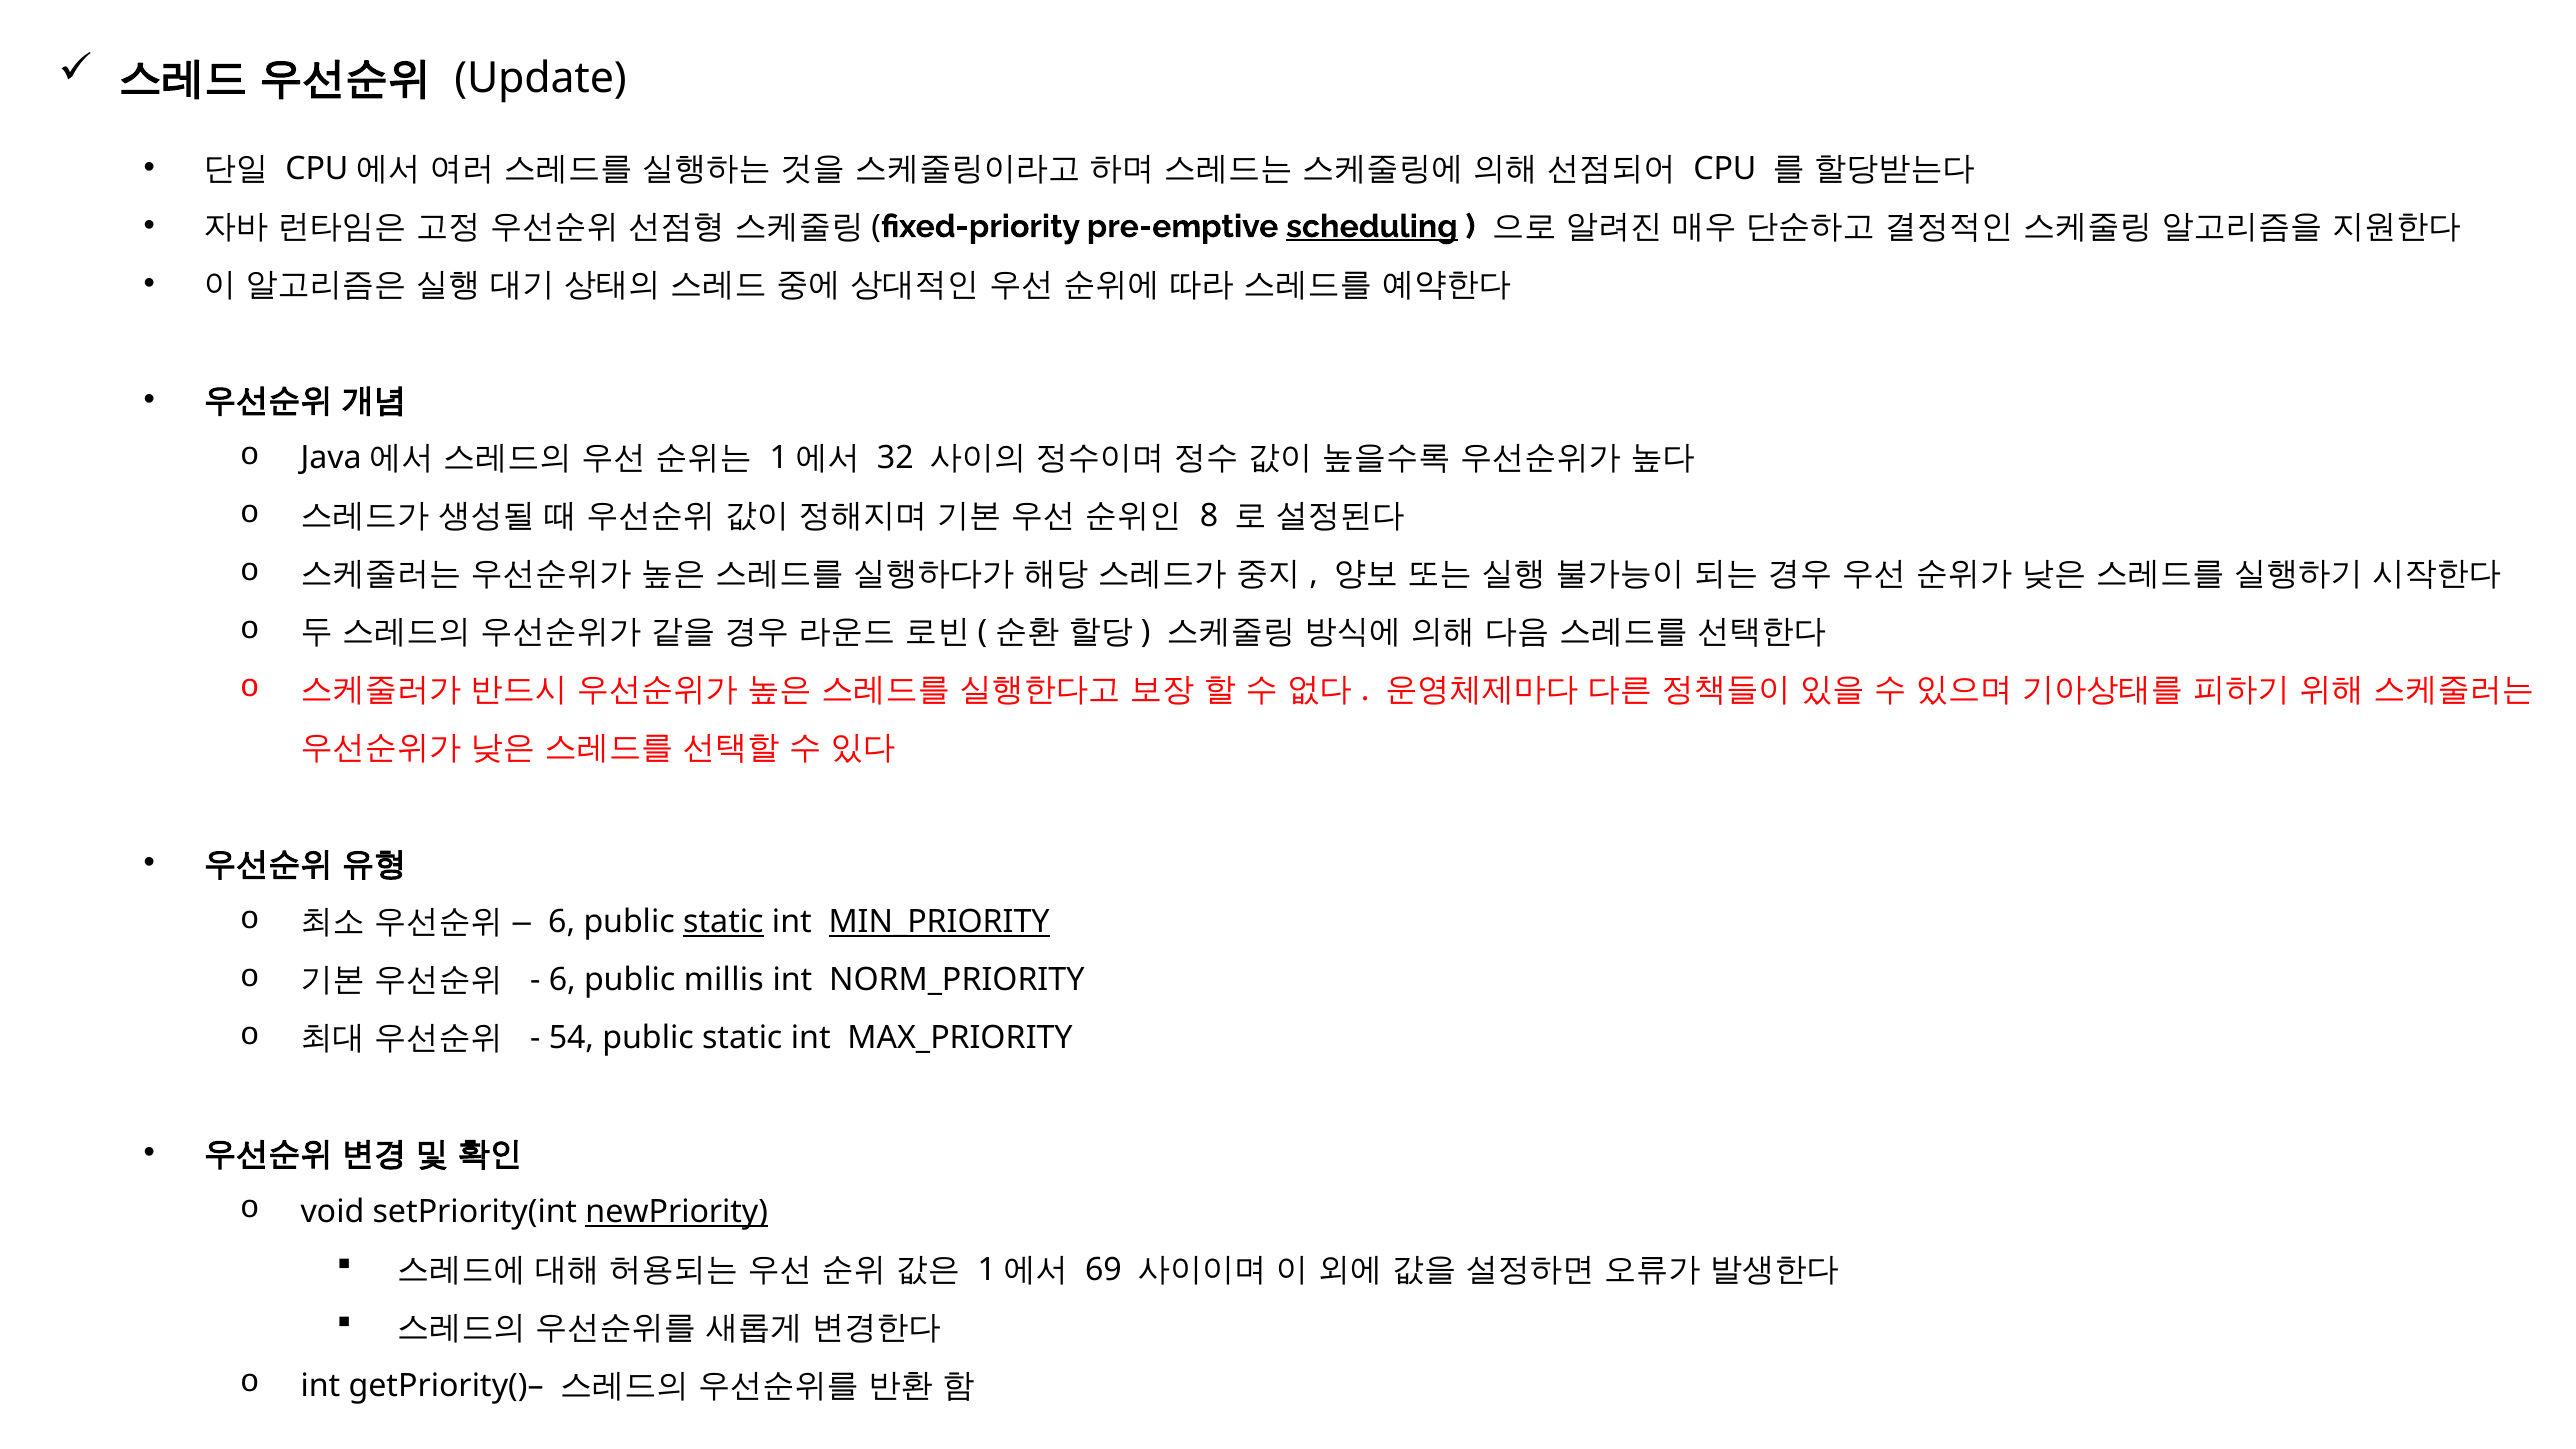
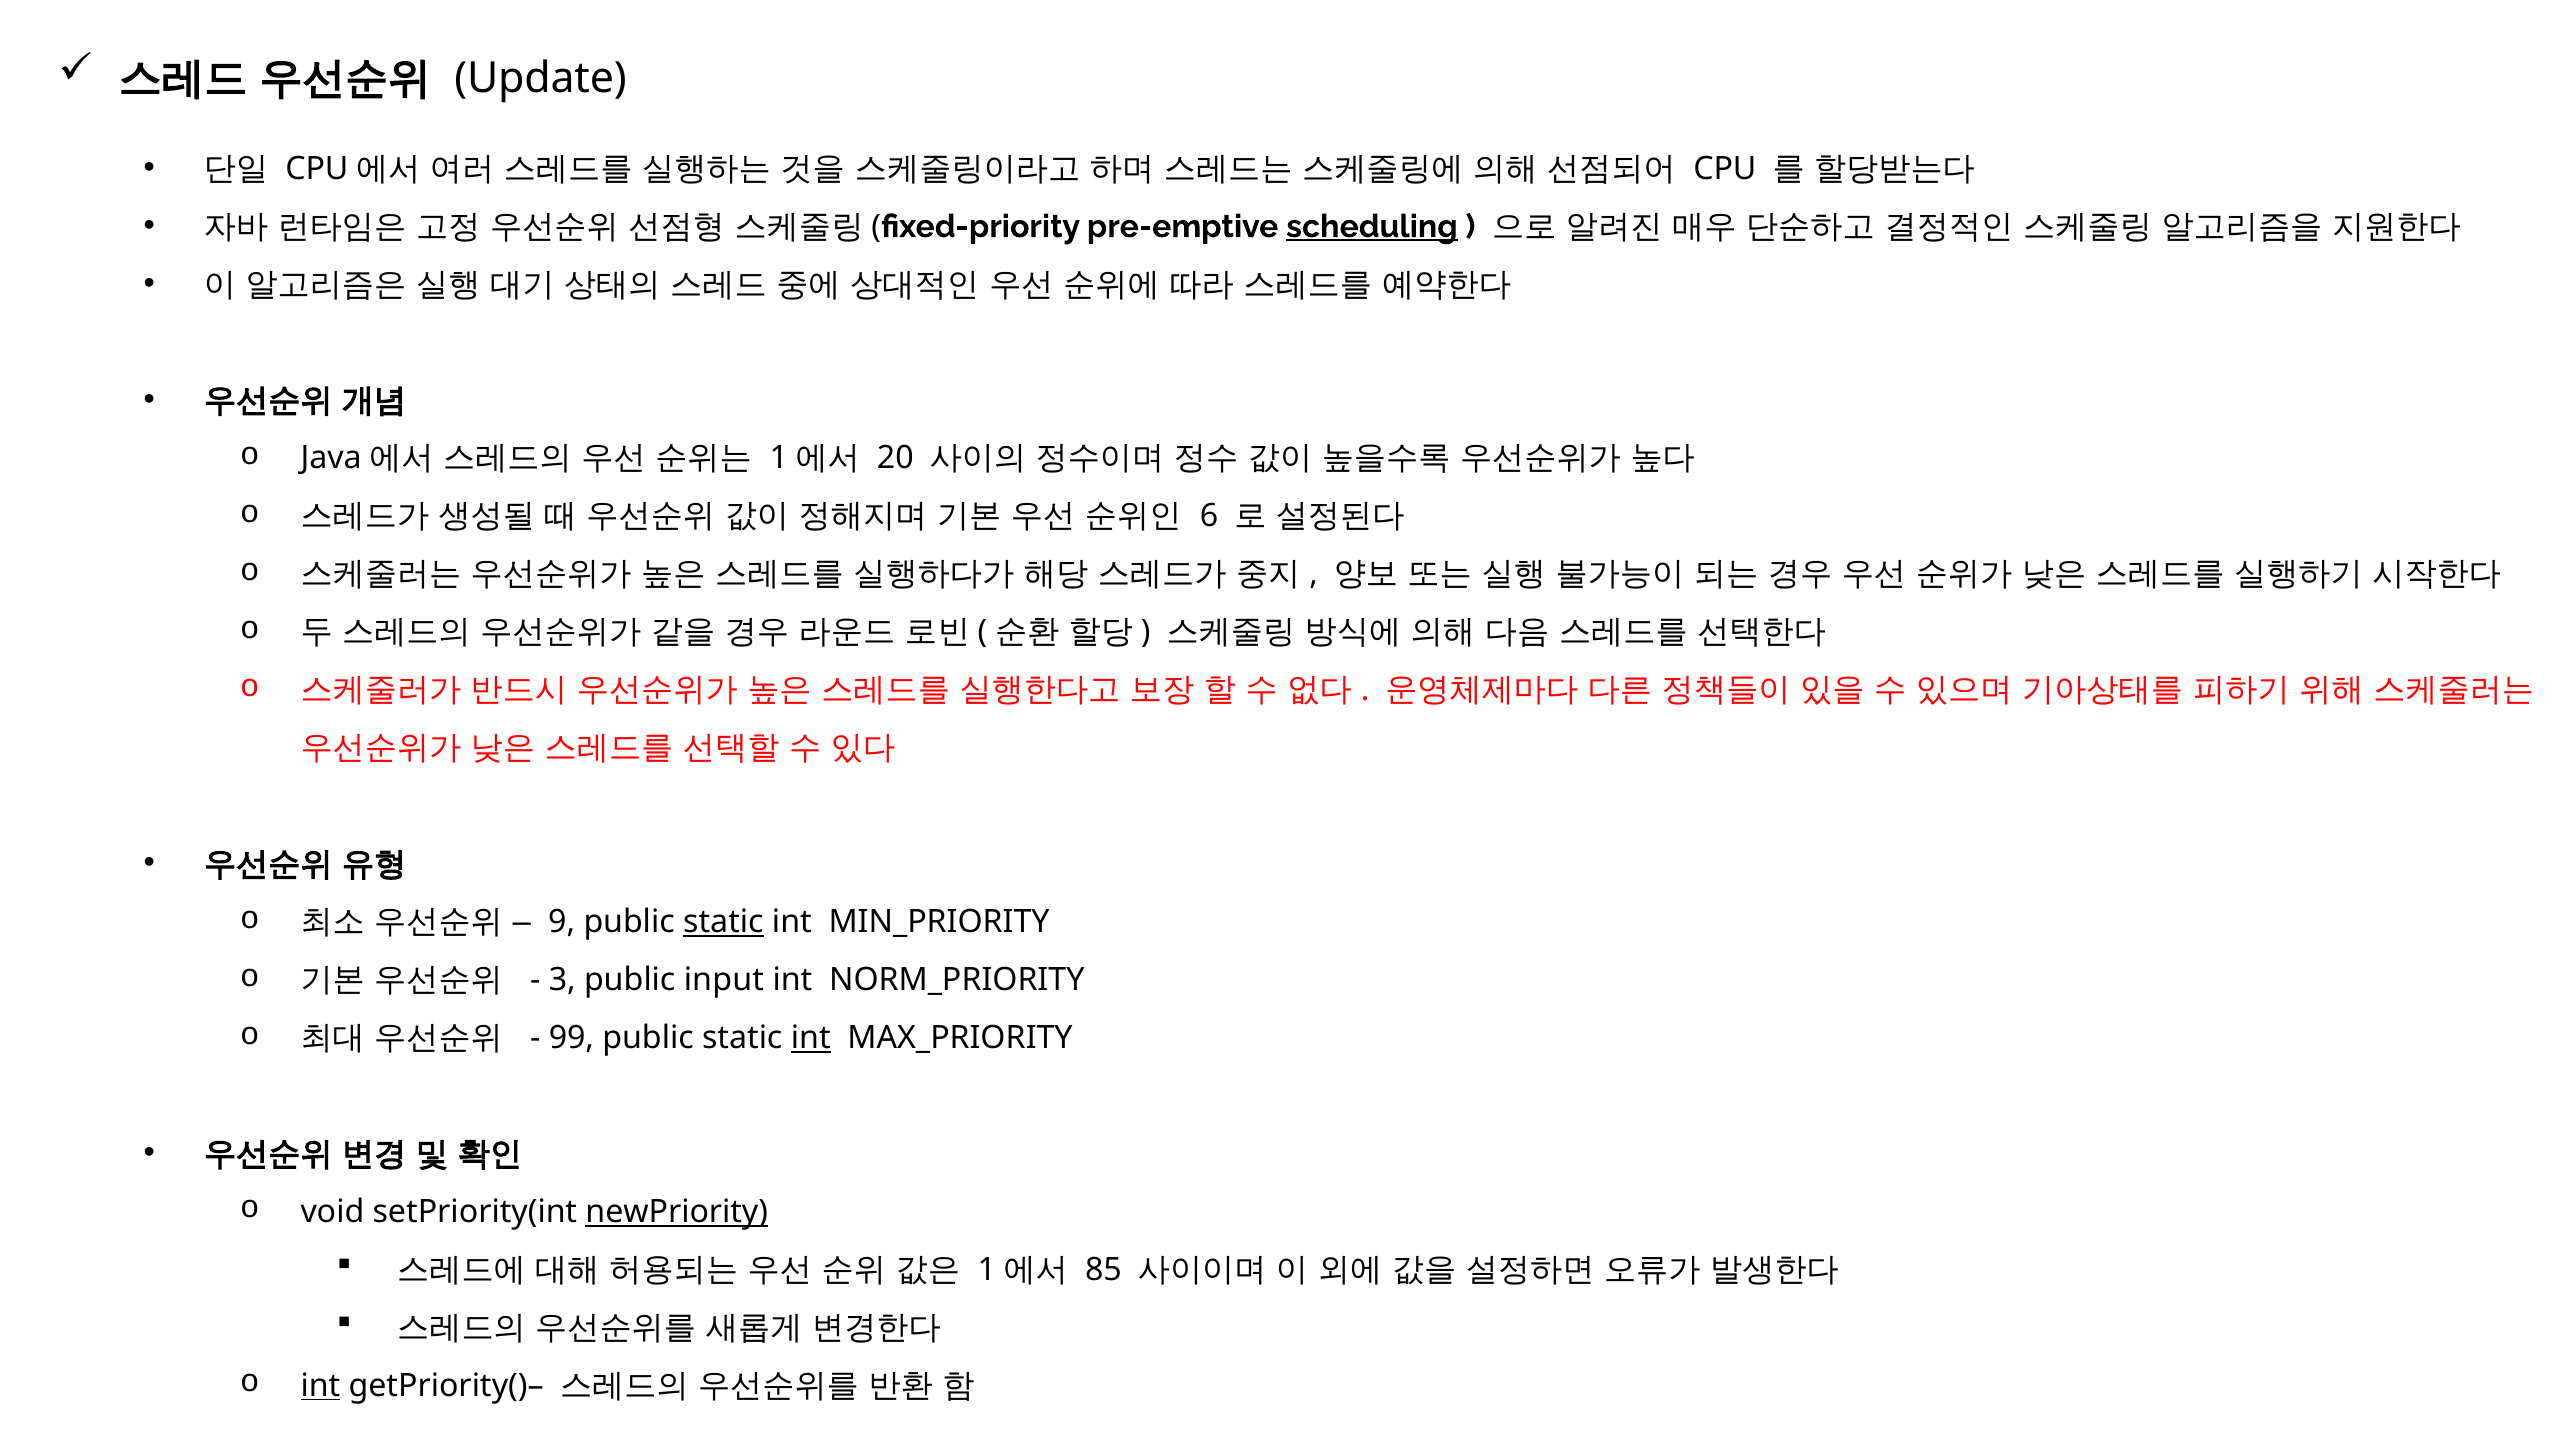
32: 32 -> 20 (895, 458)
8: 8 -> 6 (1209, 516)
6: 6 -> 9 (562, 922)
MIN_PRIORITY underline: present -> none (939, 922)
6: 6 -> 3 (562, 980)
millis: millis -> input (724, 980)
54: 54 -> 99 (571, 1038)
int underline: none -> present (811, 1038)
69: 69 -> 85 (1103, 1270)
int underline: none -> present (320, 1386)
